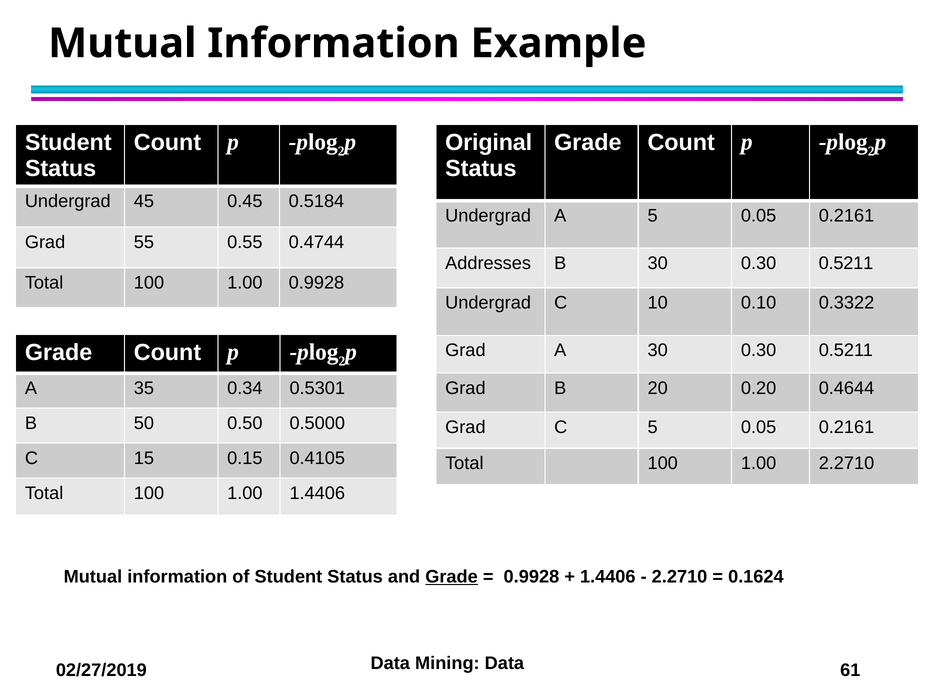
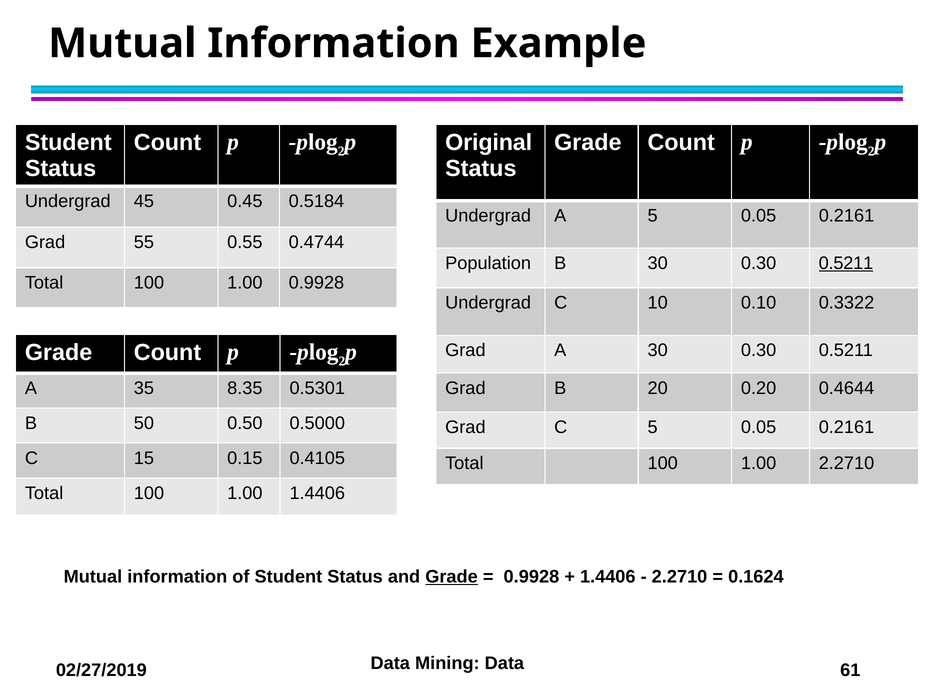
Addresses: Addresses -> Population (488, 263)
0.5211 underline: none -> present (846, 263)
0.34: 0.34 -> 8.35 (245, 389)
